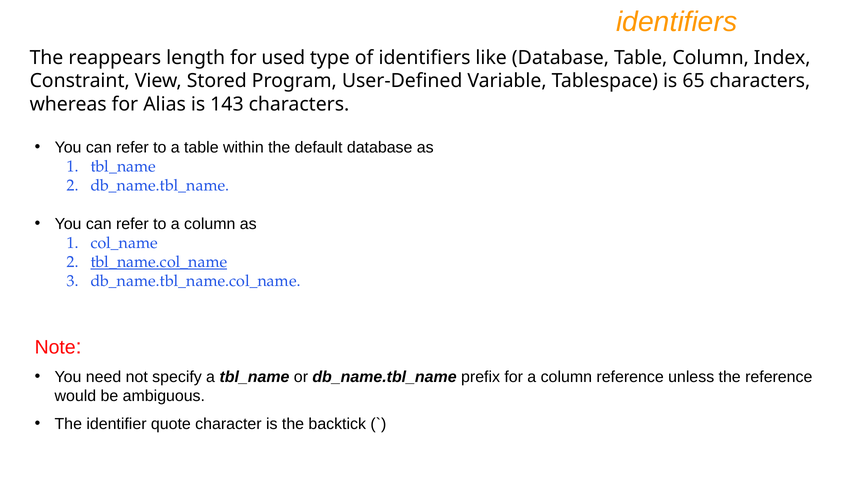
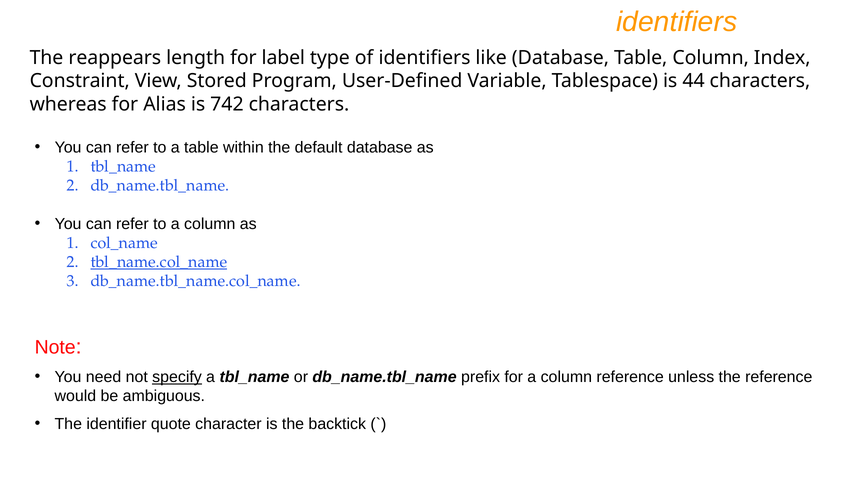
used: used -> label (283, 58)
65: 65 -> 44 (694, 81)
143: 143 -> 742 (227, 104)
specify underline: none -> present (177, 377)
